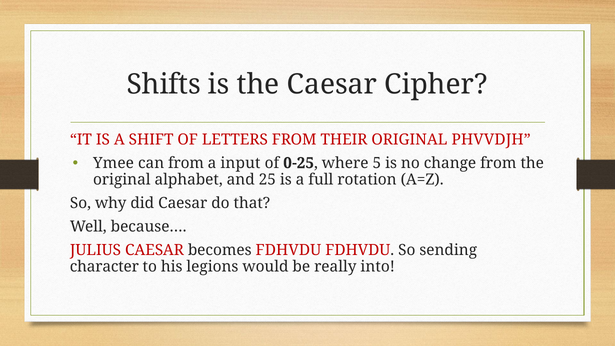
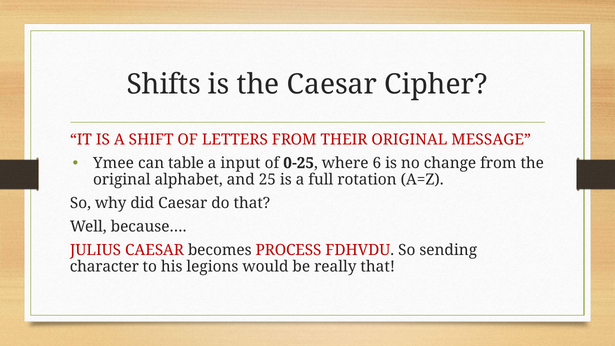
PHVVDJH: PHVVDJH -> MESSAGE (491, 140)
can from: from -> table (186, 163)
5: 5 -> 6 (377, 163)
becomes FDHVDU: FDHVDU -> PROCESS (289, 250)
really into: into -> that (378, 267)
